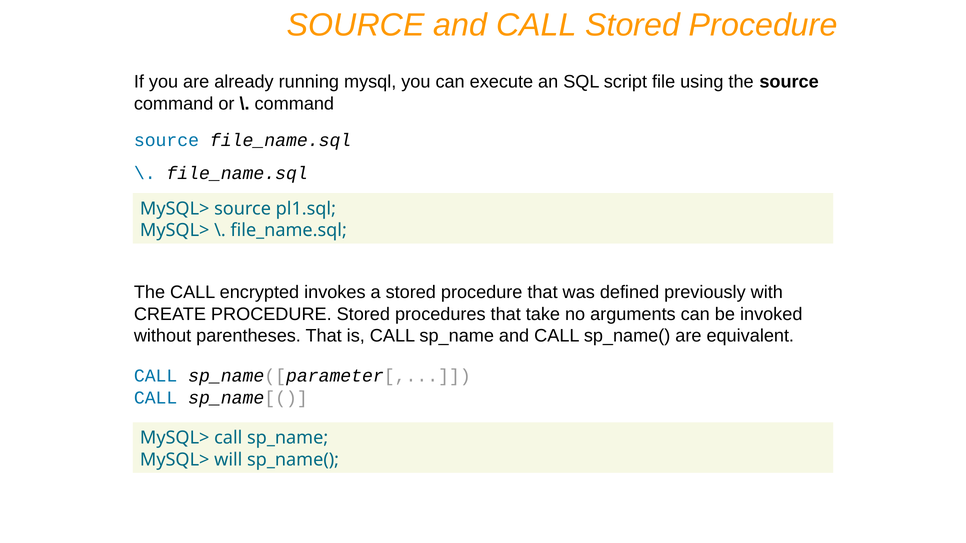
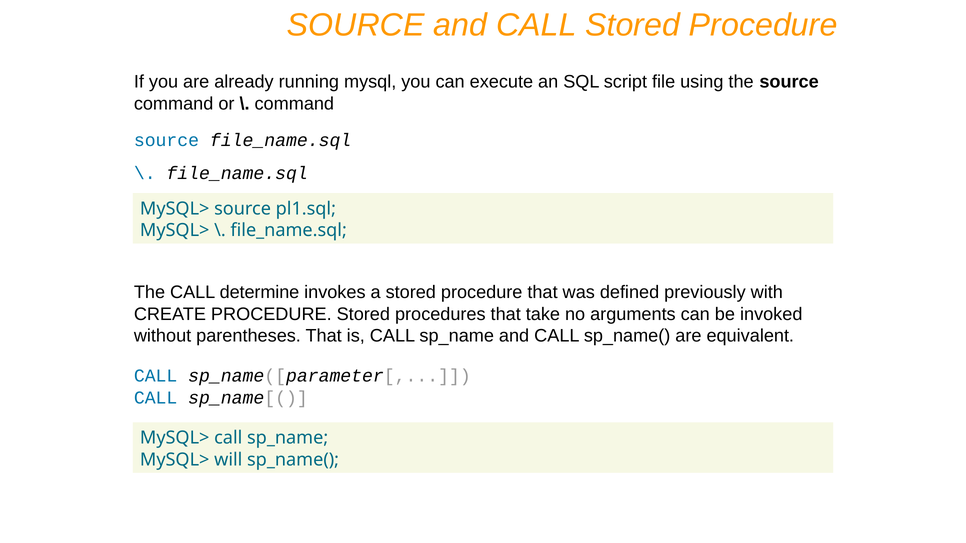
encrypted: encrypted -> determine (260, 293)
